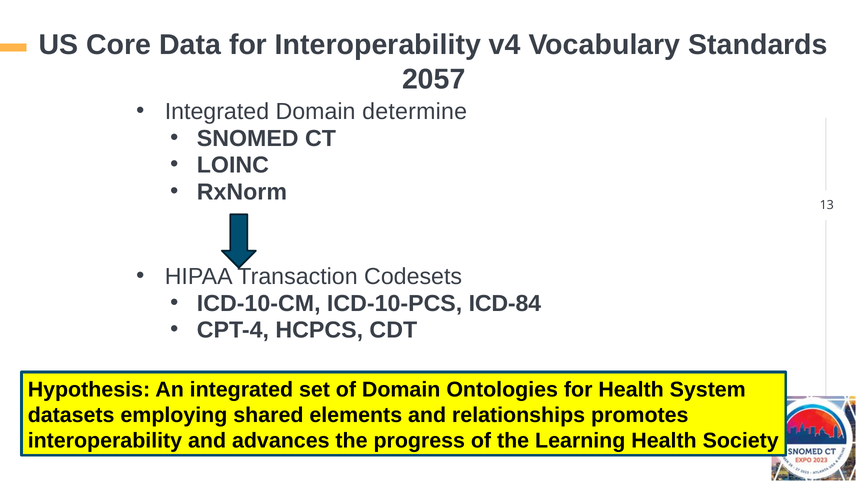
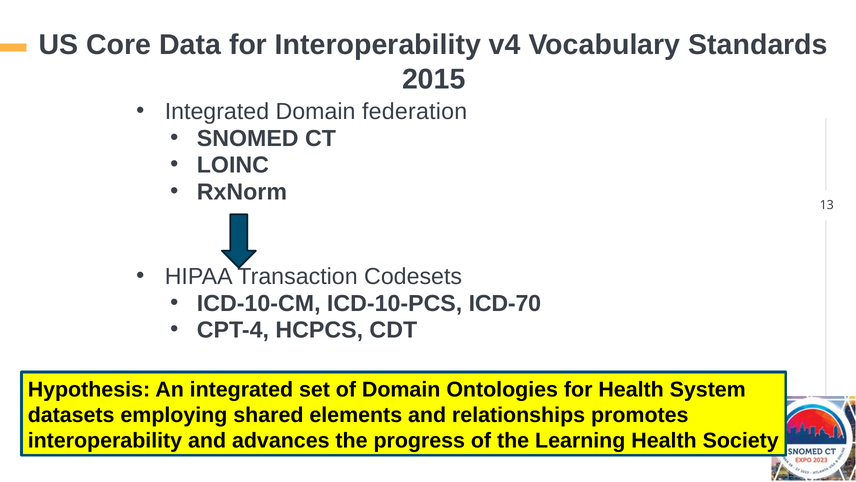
2057: 2057 -> 2015 (434, 79)
determine: determine -> federation (415, 112)
ICD-84: ICD-84 -> ICD-70 (505, 303)
